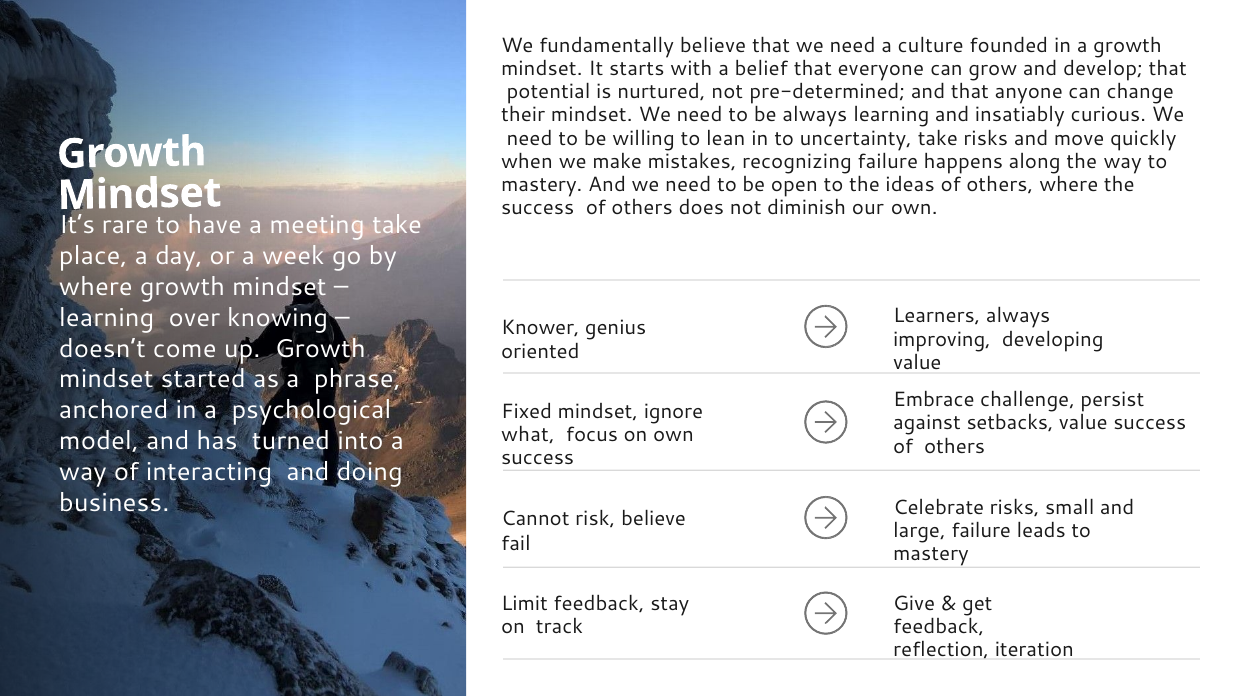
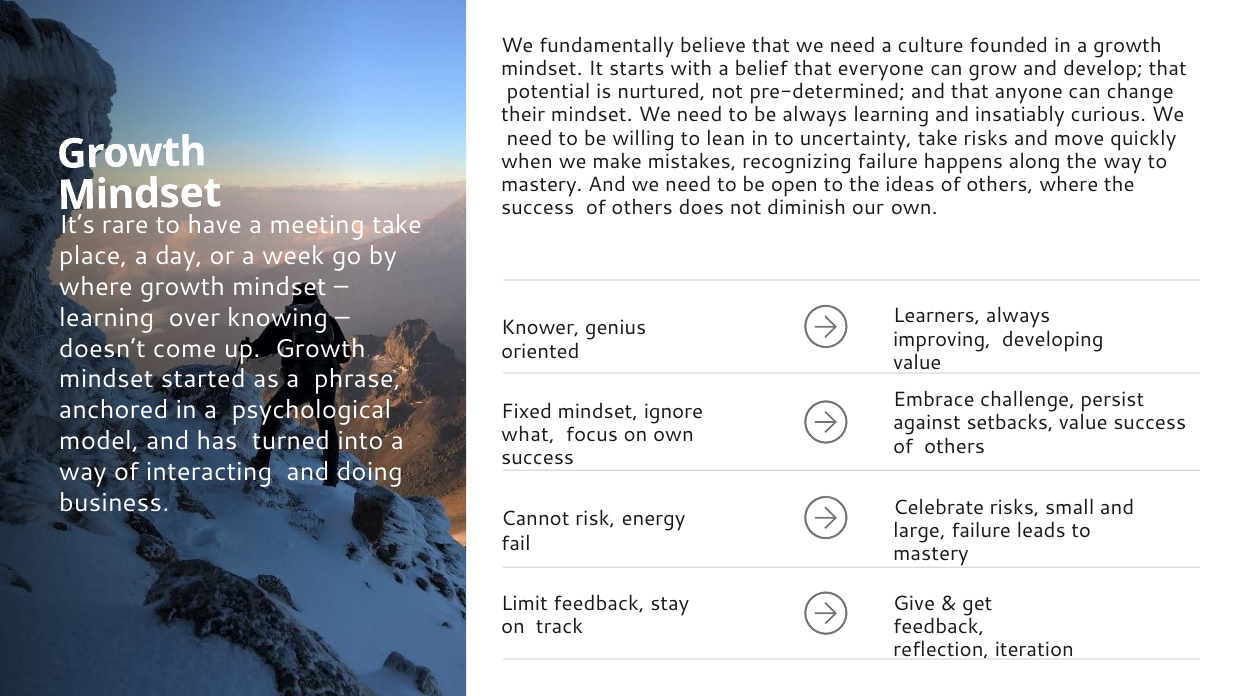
risk believe: believe -> energy (654, 519)
